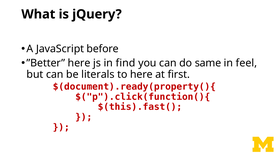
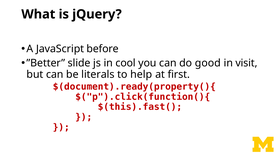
”Better here: here -> slide (79, 63)
find: find -> cool (126, 63)
same: same -> good (208, 63)
feel: feel -> visit (246, 63)
to here: here -> help (141, 74)
